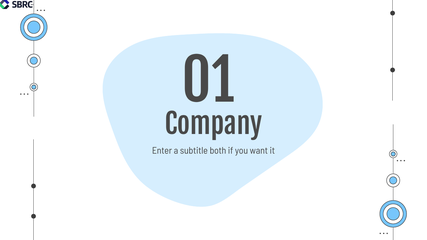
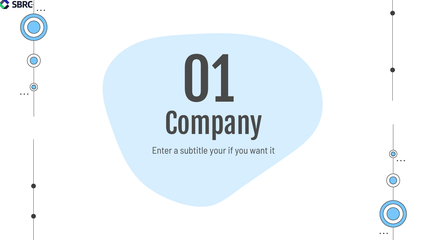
both: both -> your (218, 151)
